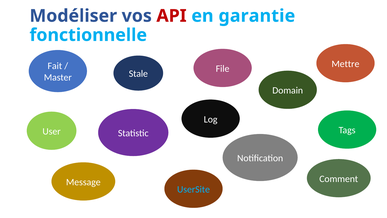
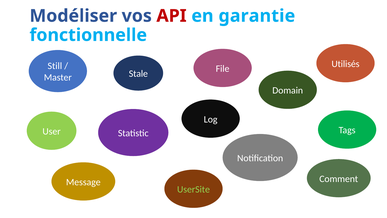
Mettre: Mettre -> Utilisés (346, 64)
Fait: Fait -> Still (55, 66)
UserSite colour: light blue -> light green (193, 189)
